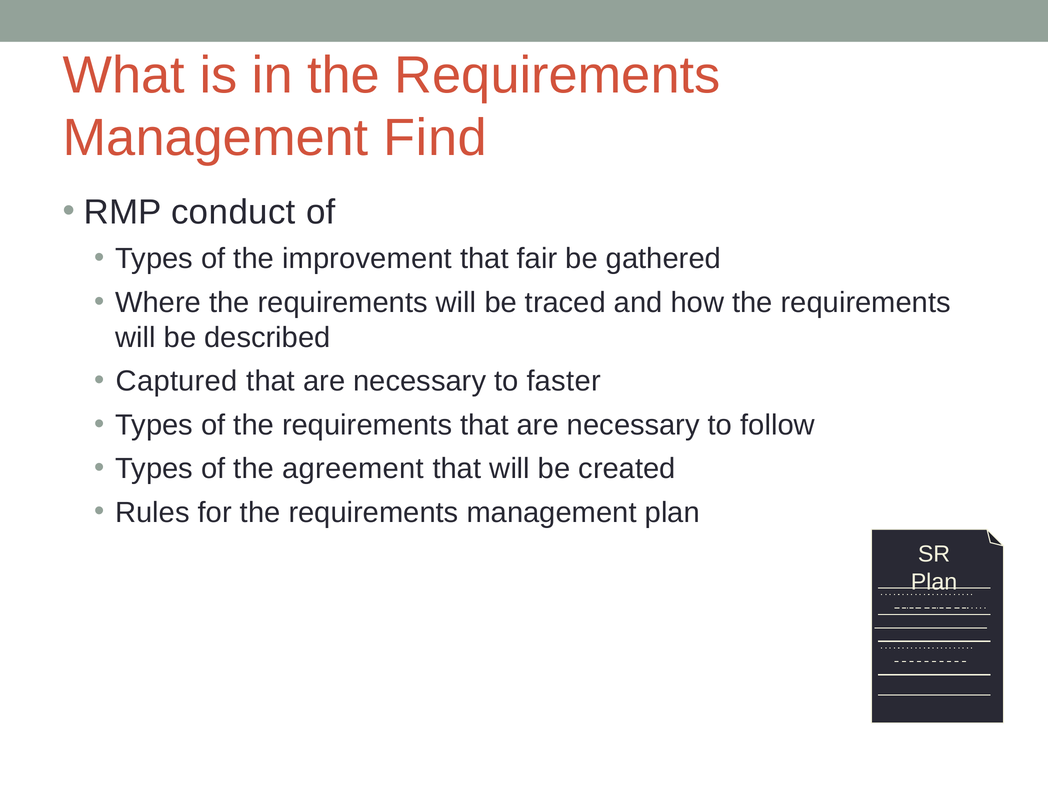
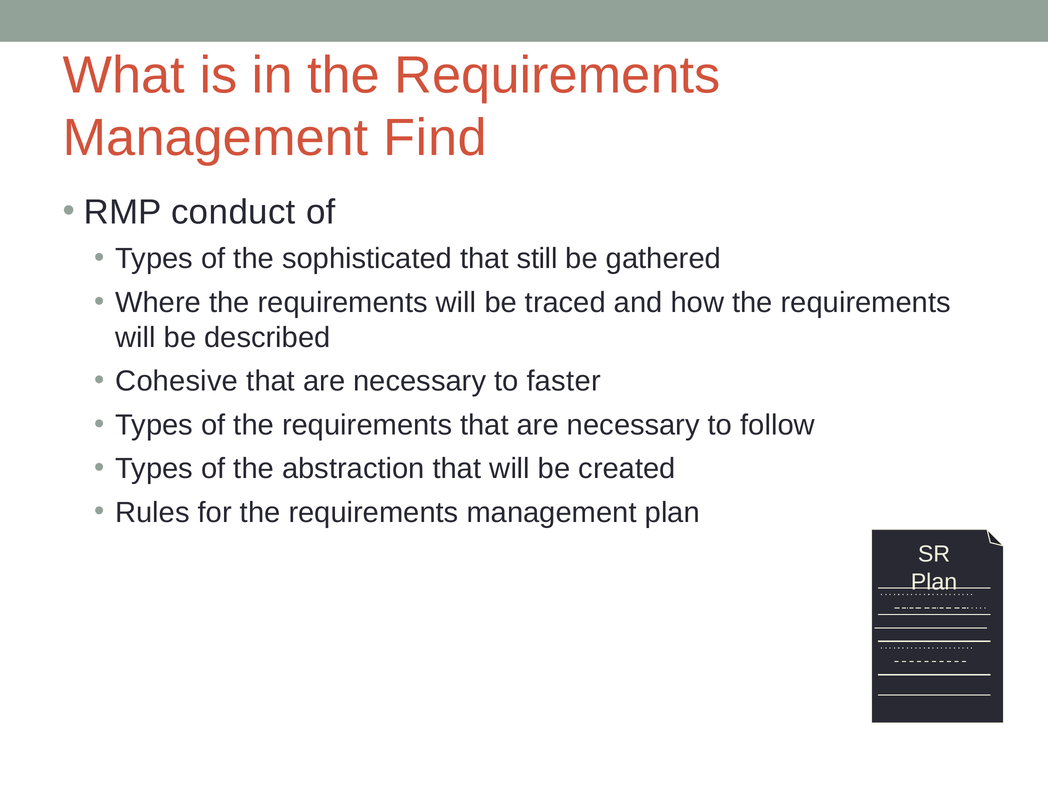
improvement: improvement -> sophisticated (367, 259)
fair: fair -> still (537, 259)
Captured: Captured -> Cohesive (177, 381)
agreement: agreement -> abstraction (353, 469)
